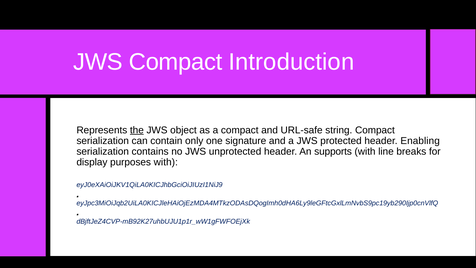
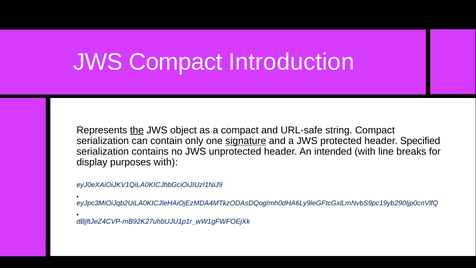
signature underline: none -> present (246, 141)
Enabling: Enabling -> Specified (420, 141)
supports: supports -> intended (333, 151)
